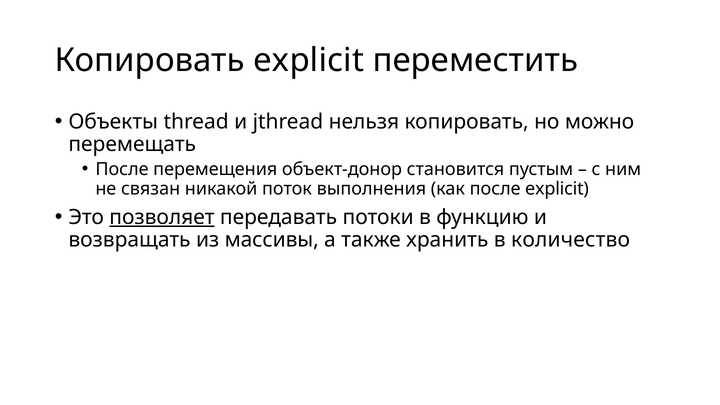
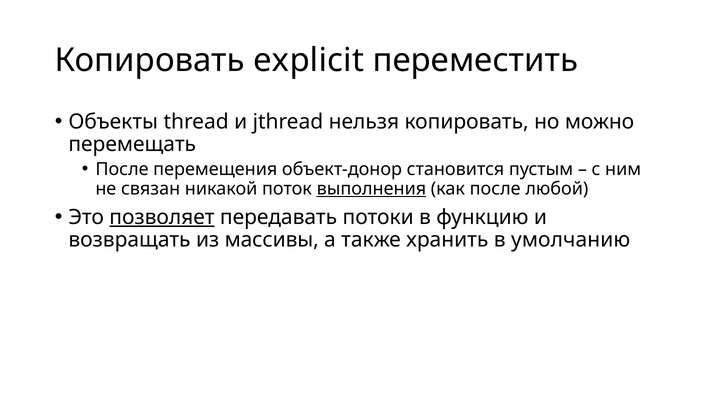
выполнения underline: none -> present (371, 189)
после explicit: explicit -> любой (557, 189)
количество: количество -> умолчанию (571, 240)
